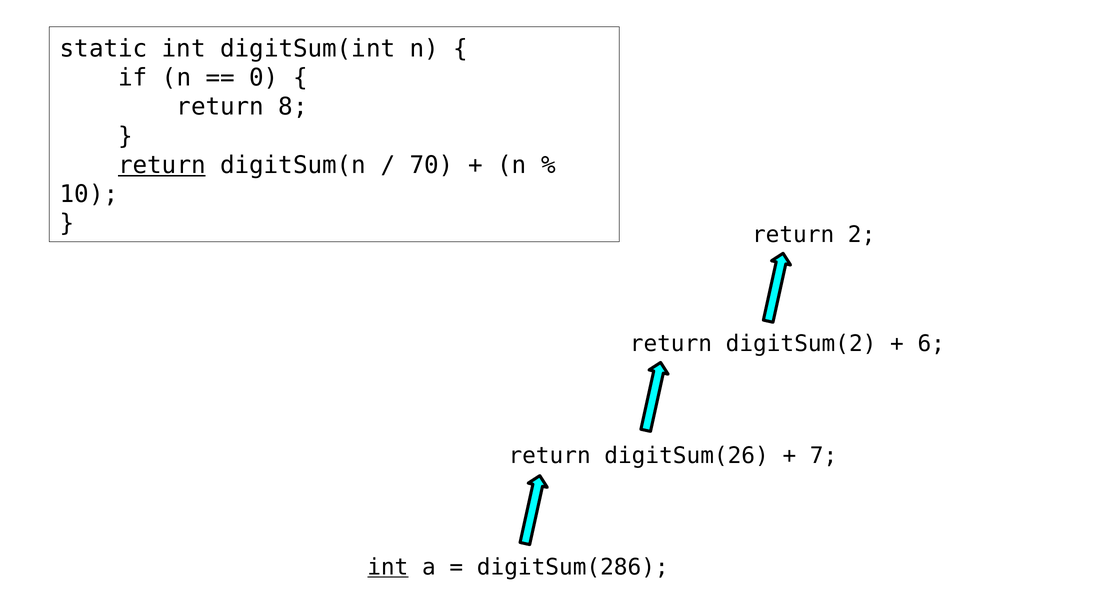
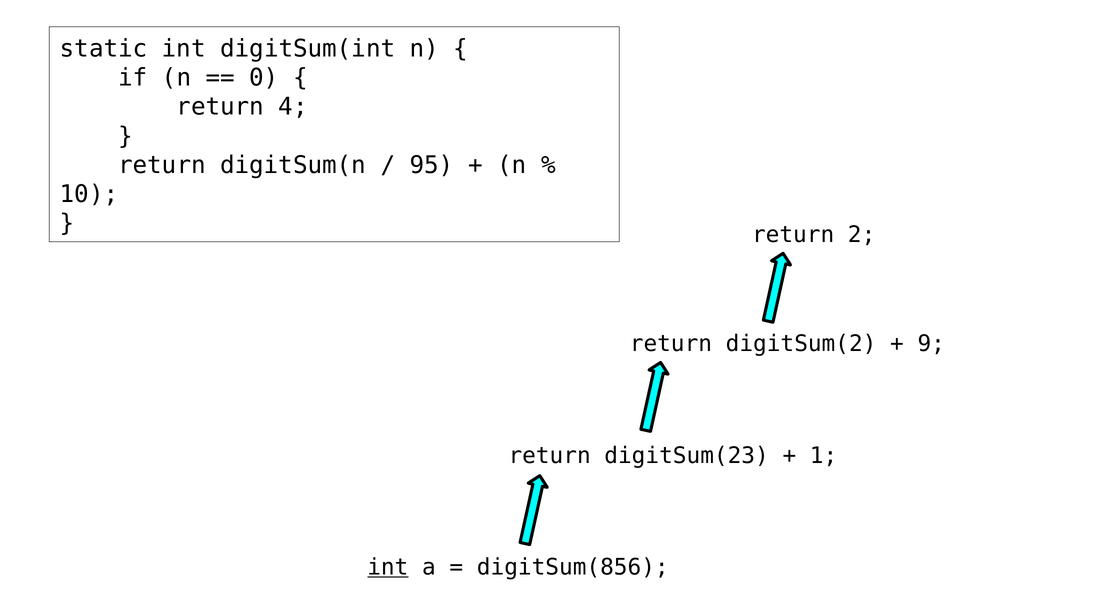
8: 8 -> 4 (293, 107)
return underline: present -> none (162, 165)
70: 70 -> 95 (432, 165)
6: 6 -> 9 (931, 344)
digitSum(26: digitSum(26 -> digitSum(23 (687, 455)
7: 7 -> 1 (824, 455)
digitSum(286: digitSum(286 -> digitSum(856 (573, 567)
